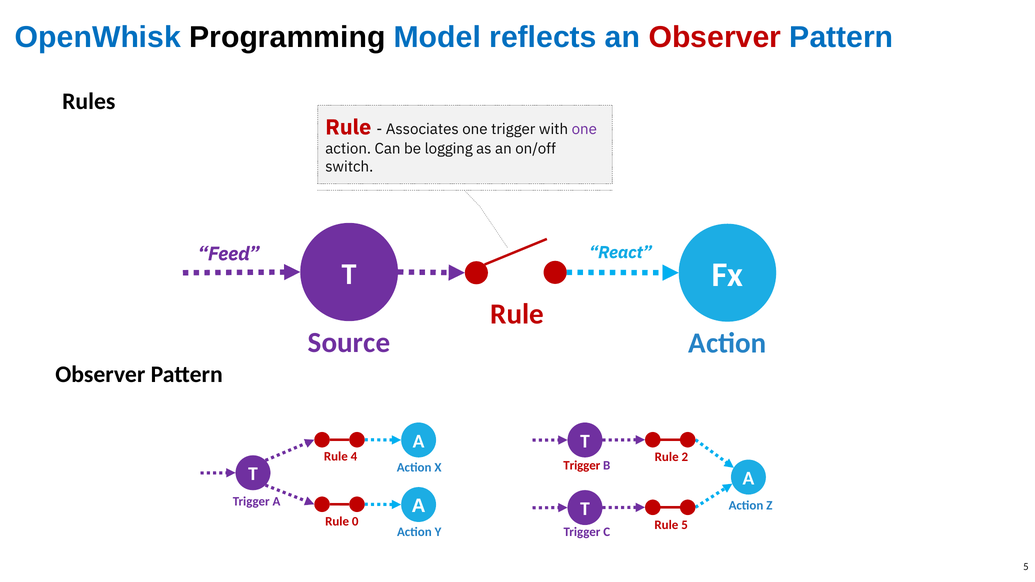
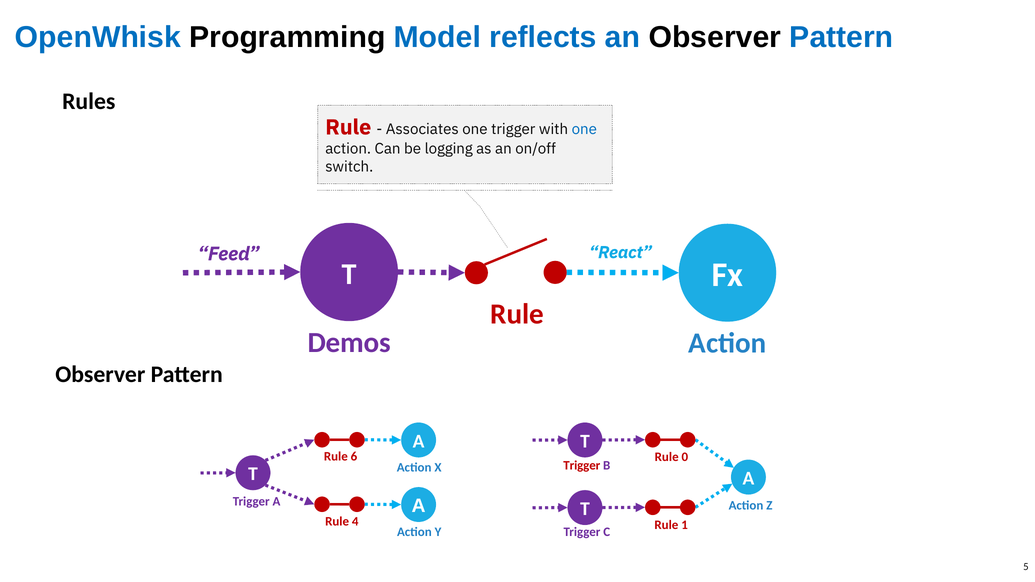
Observer colour: red -> black (715, 37)
one colour: purple -> blue (584, 129)
Source: Source -> Demos (349, 343)
4: 4 -> 6 (354, 457)
2: 2 -> 0 (685, 457)
0: 0 -> 4 (355, 522)
Rule 5: 5 -> 1 (685, 525)
